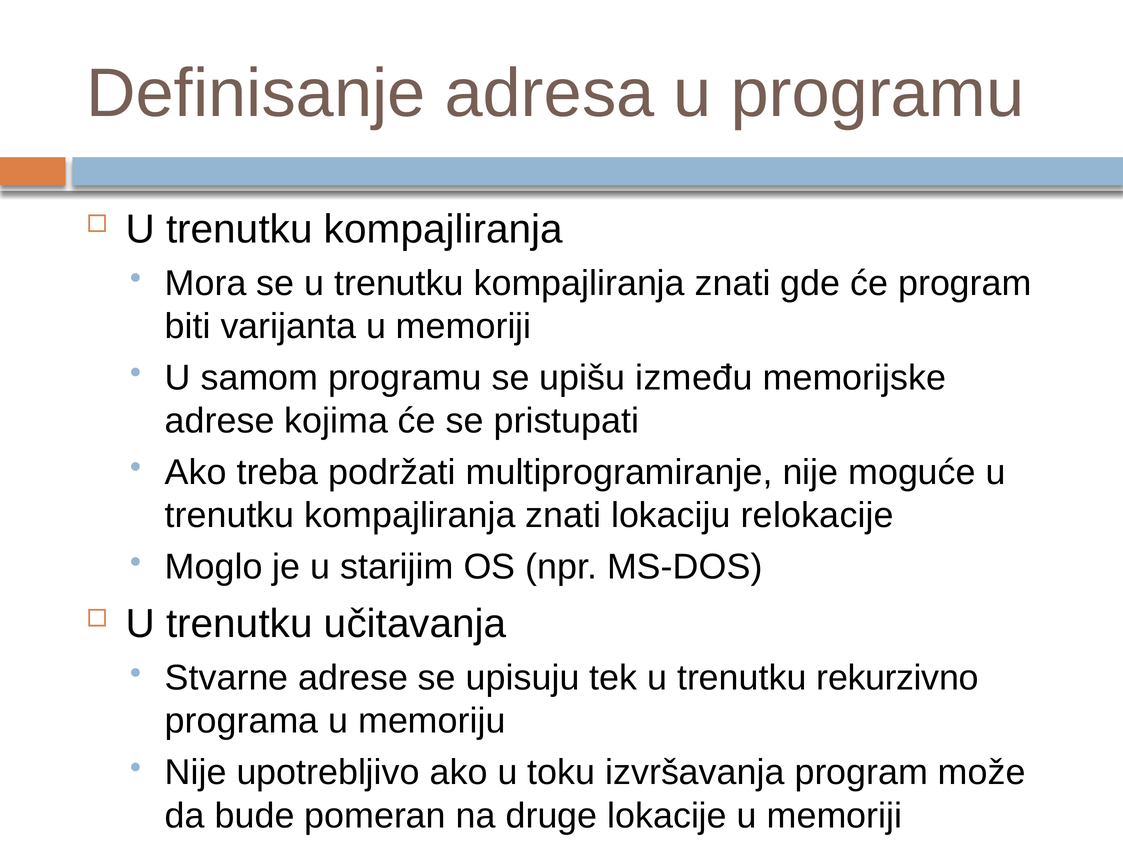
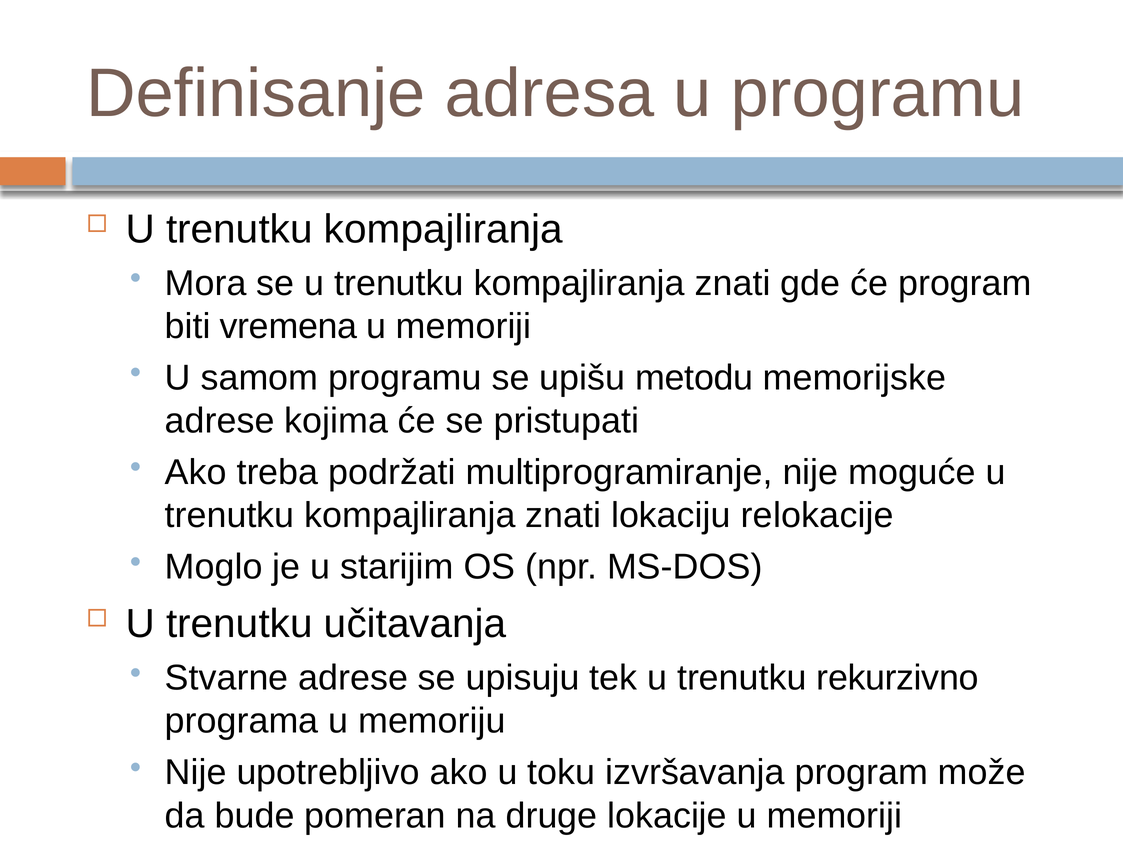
varijanta: varijanta -> vremena (289, 326)
između: između -> metodu (694, 378)
